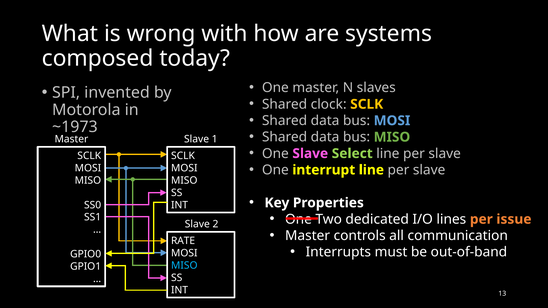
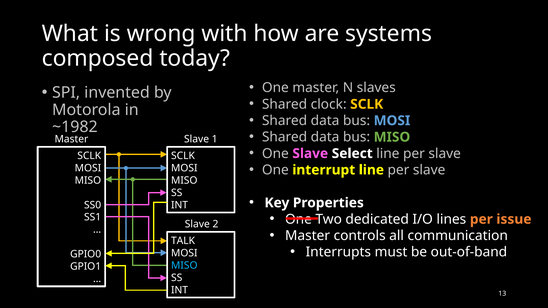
~1973: ~1973 -> ~1982 (75, 127)
Select colour: light green -> white (352, 154)
RATE: RATE -> TALK (183, 241)
